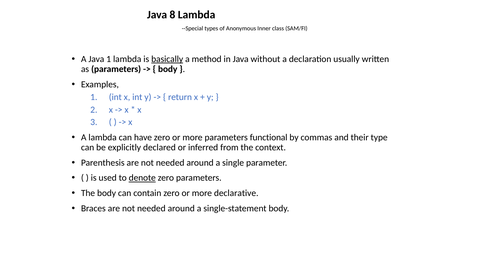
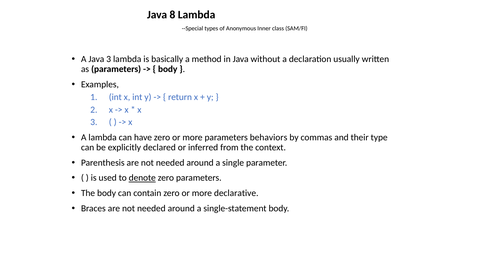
Java 1: 1 -> 3 (109, 59)
basically underline: present -> none (167, 59)
functional: functional -> behaviors (269, 137)
